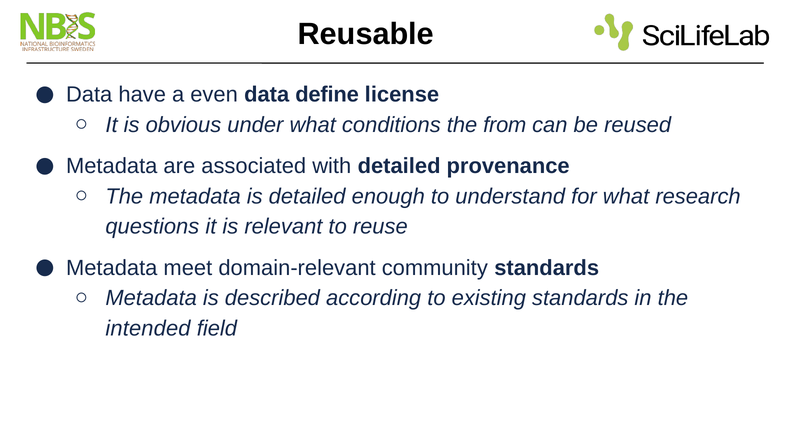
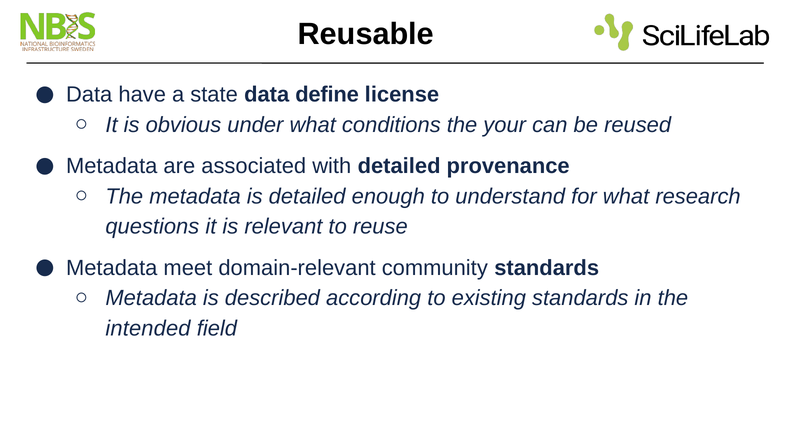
even: even -> state (214, 95)
from: from -> your (505, 125)
